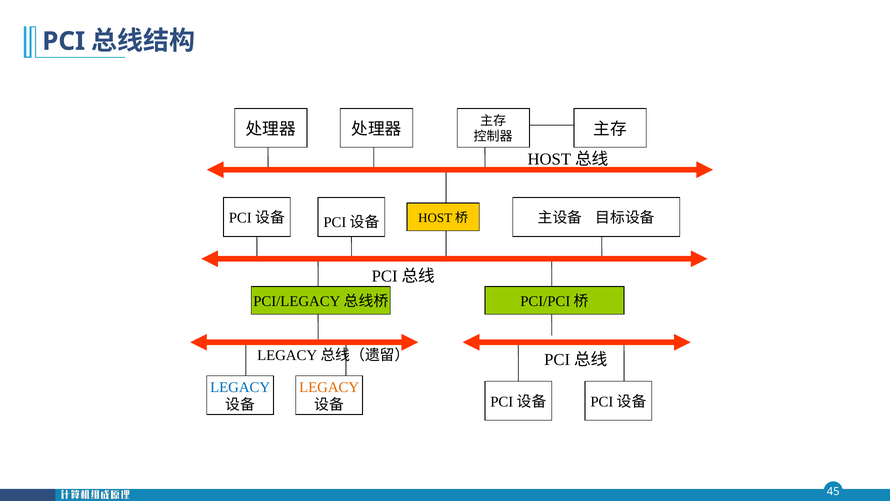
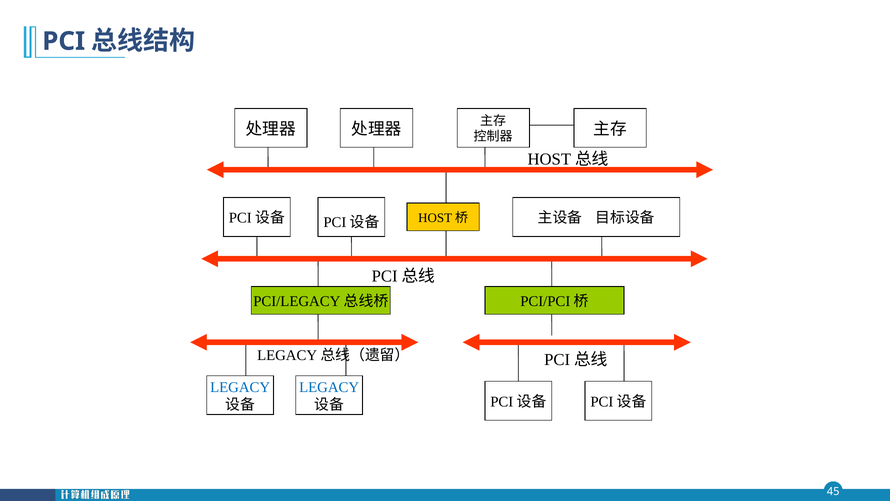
LEGACY colour: orange -> blue (329, 387)
